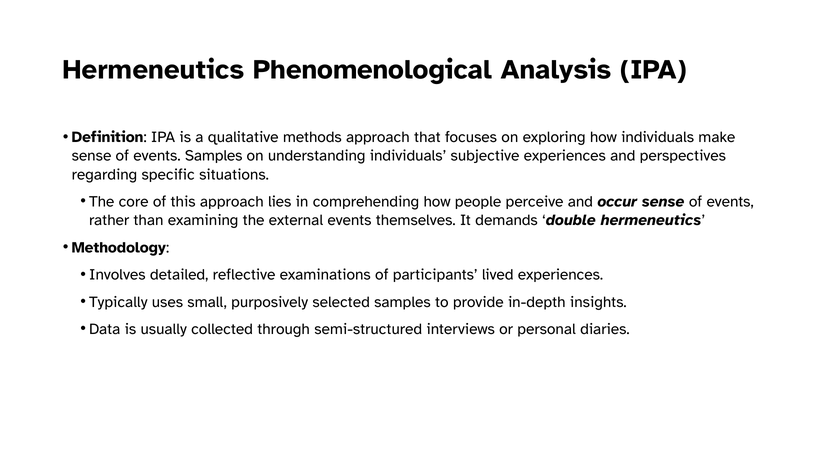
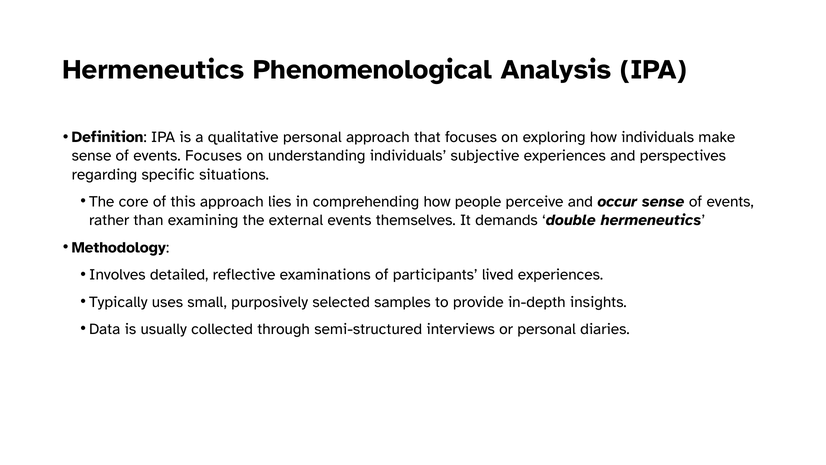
qualitative methods: methods -> personal (312, 137)
events Samples: Samples -> Focuses (214, 156)
